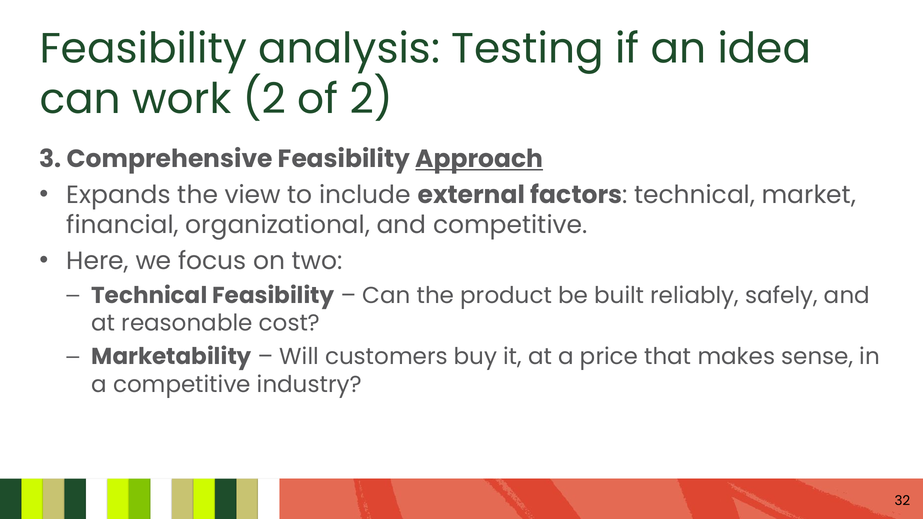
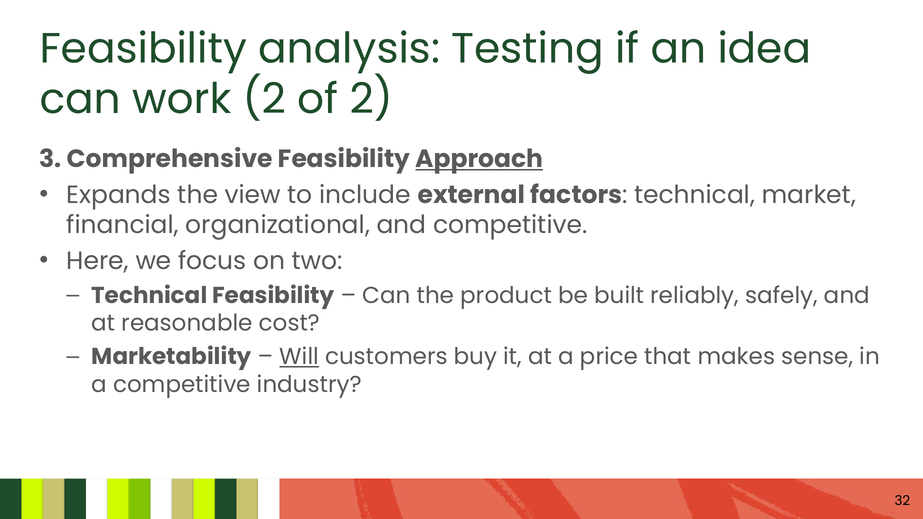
Will underline: none -> present (299, 357)
